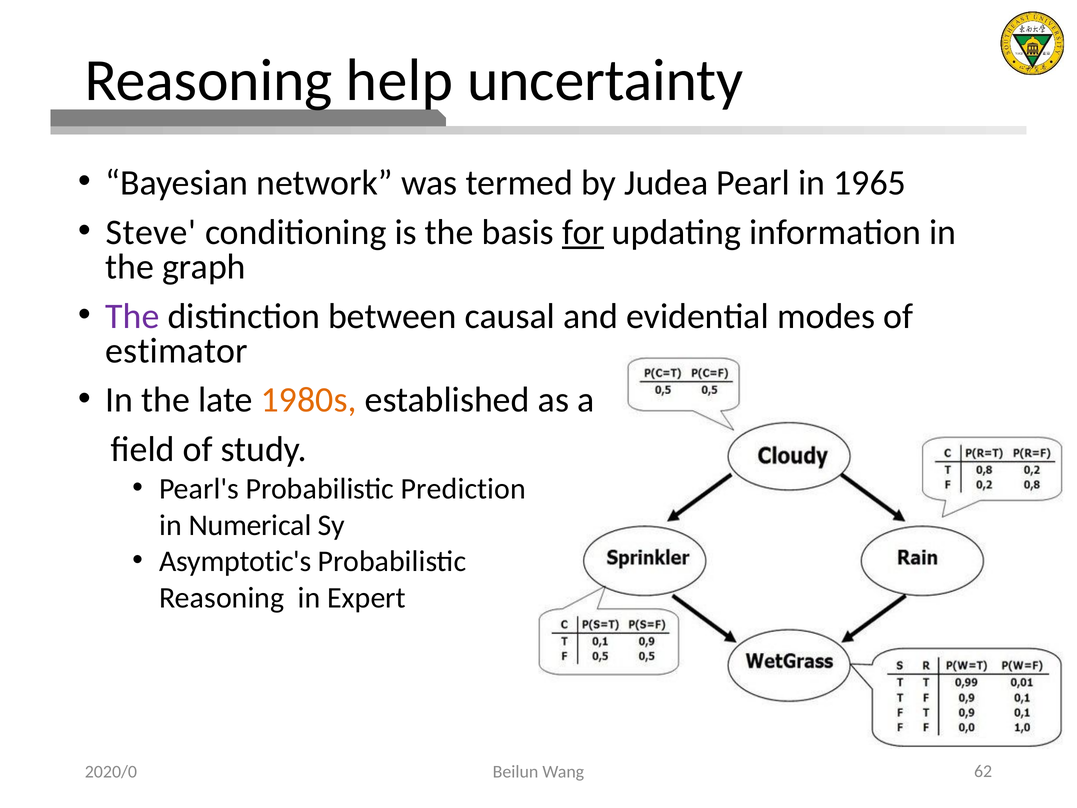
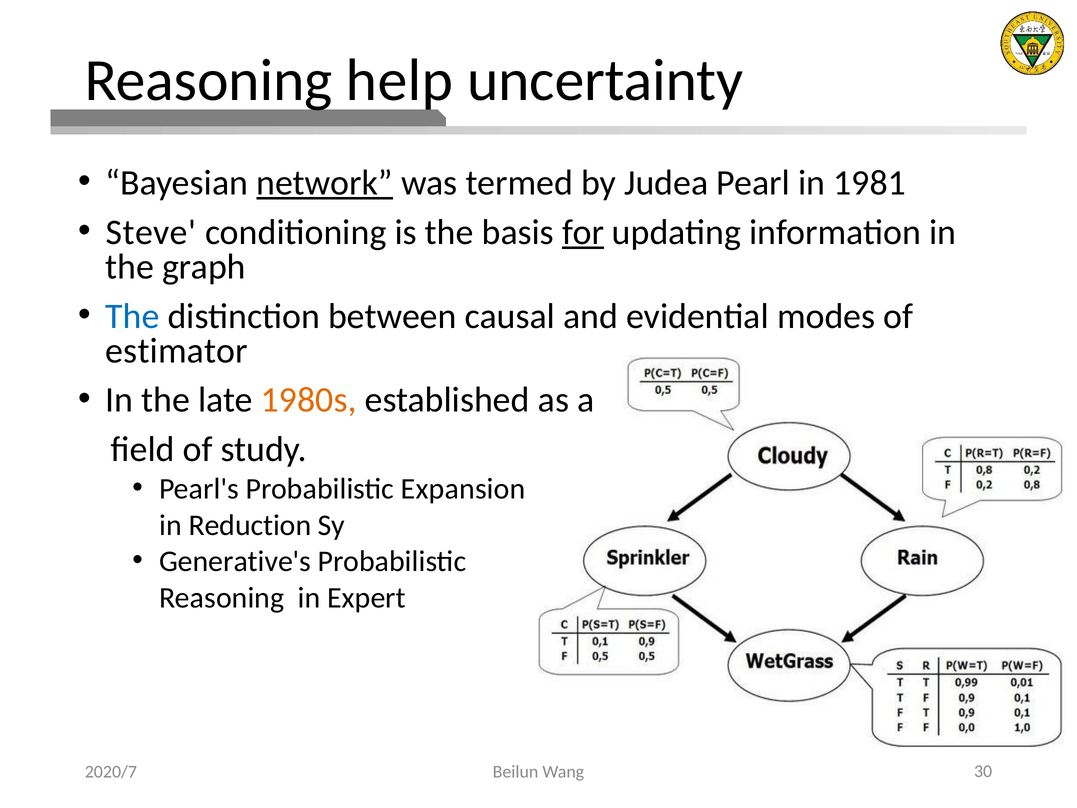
network underline: none -> present (325, 183)
1965: 1965 -> 1981 (870, 183)
The colour: purple -> blue (132, 316)
Prediction: Prediction -> Expansion (463, 489)
Numerical: Numerical -> Reduction (250, 525)
Asymptotic's: Asymptotic's -> Generative's (235, 561)
2020/0: 2020/0 -> 2020/7 (111, 771)
62: 62 -> 30 (983, 771)
